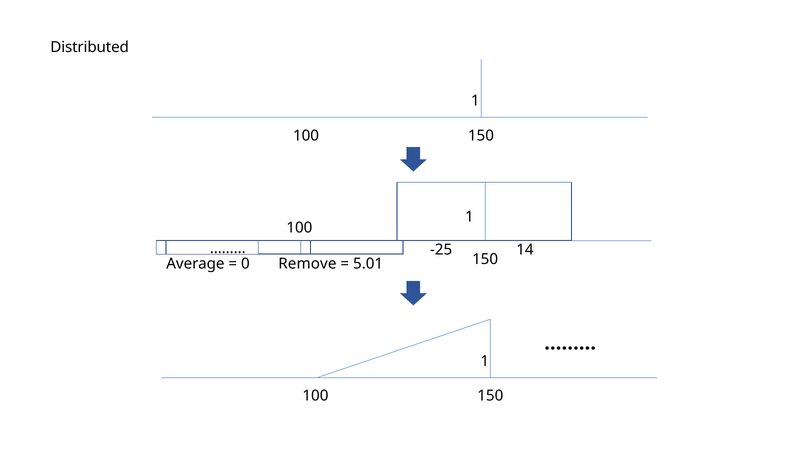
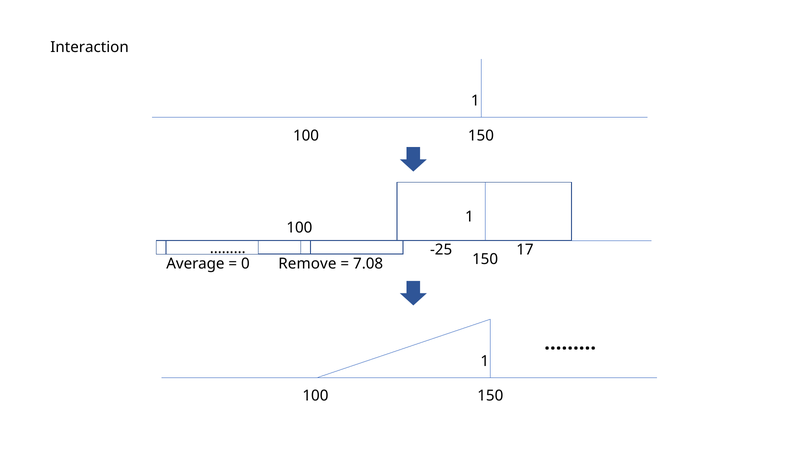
Distributed: Distributed -> Interaction (90, 47)
14: 14 -> 17 (525, 250)
5.01: 5.01 -> 7.08 (368, 264)
